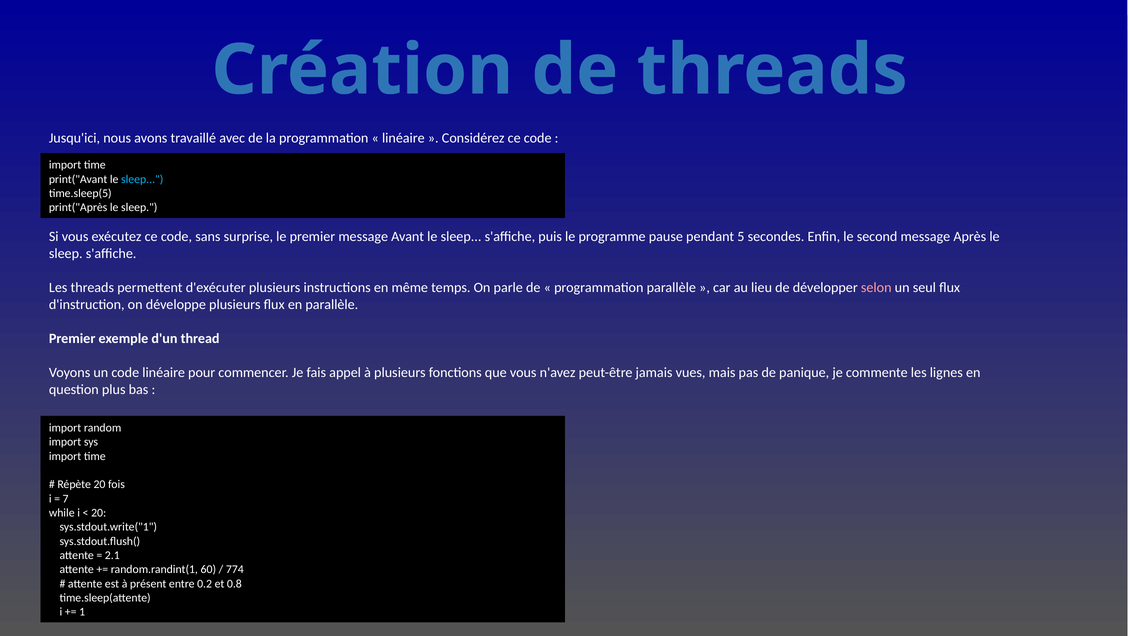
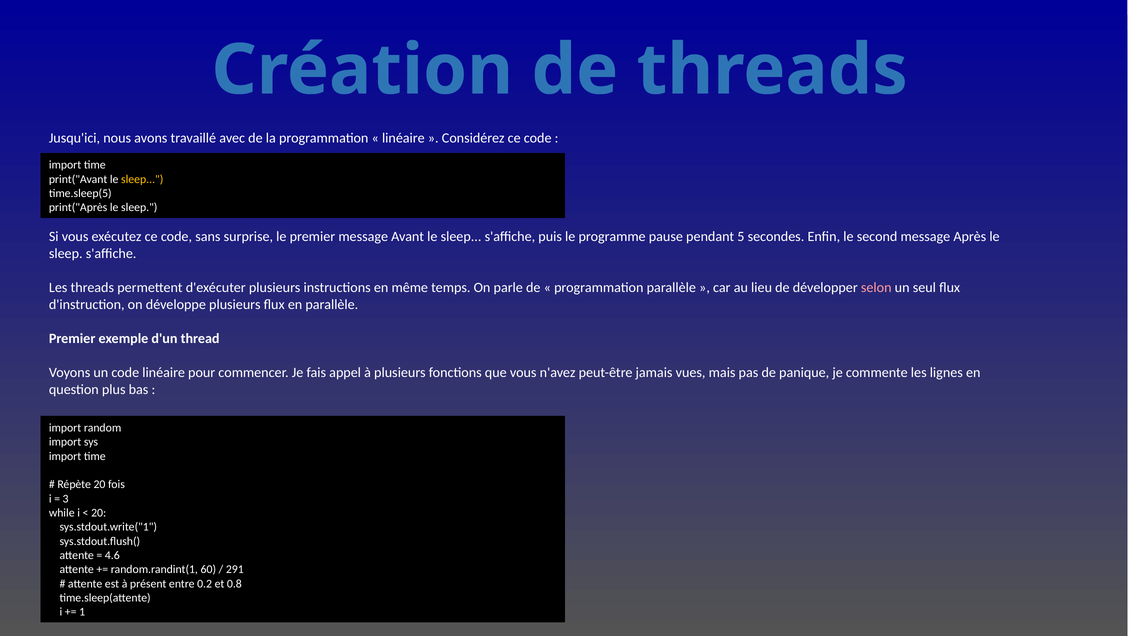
sleep colour: light blue -> yellow (142, 179)
7: 7 -> 3 (66, 498)
2.1: 2.1 -> 4.6 (112, 555)
774: 774 -> 291 (235, 569)
